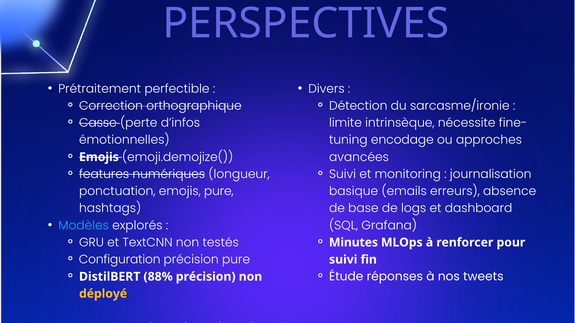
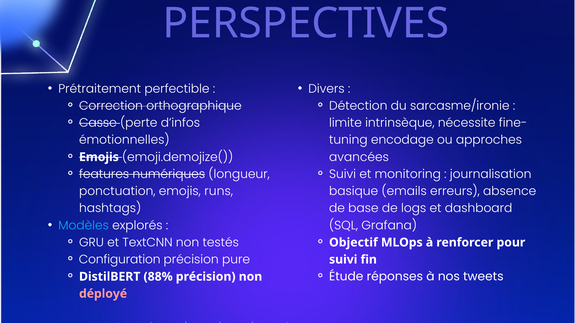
emojis pure: pure -> runs (219, 191)
Minutes: Minutes -> Objectif (353, 243)
déployé colour: yellow -> pink (103, 294)
